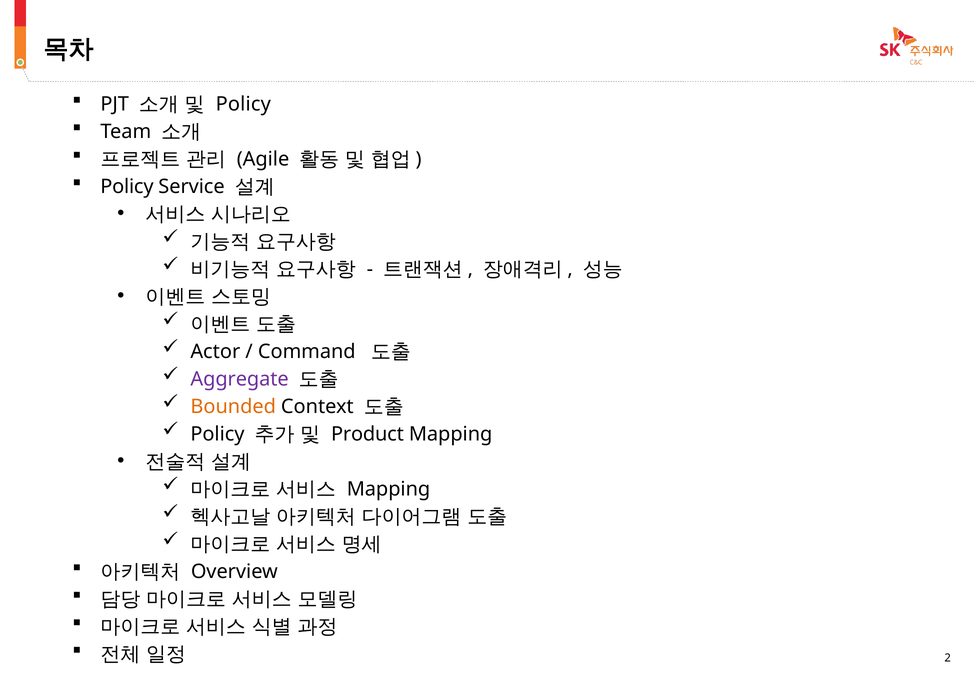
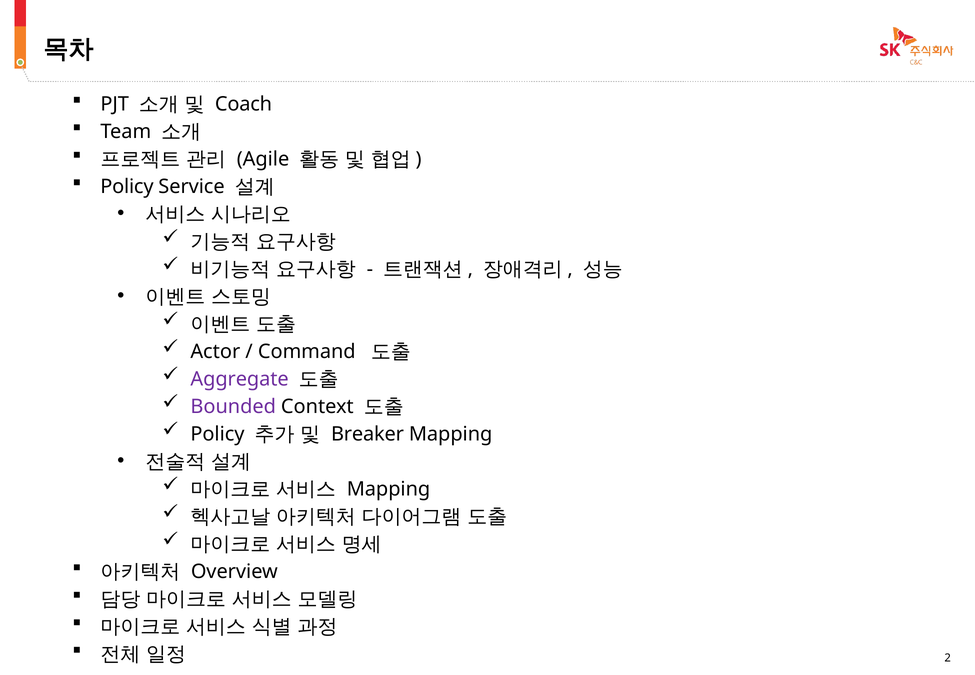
Policy: Policy -> Coach (243, 104)
Bounded colour: orange -> purple (233, 407)
Product: Product -> Breaker (367, 434)
